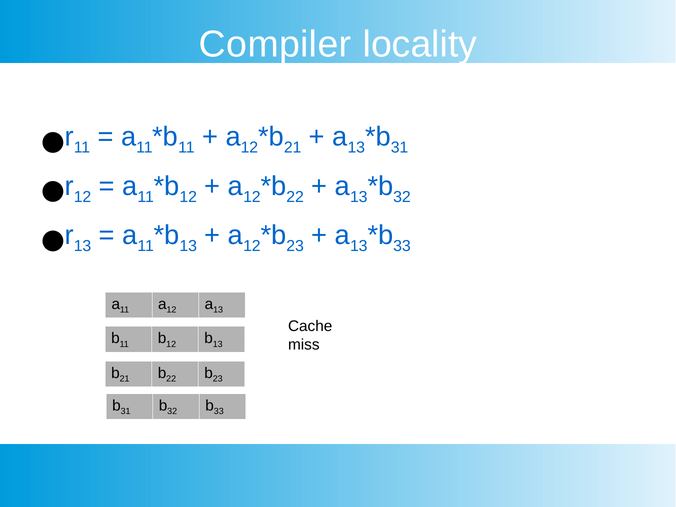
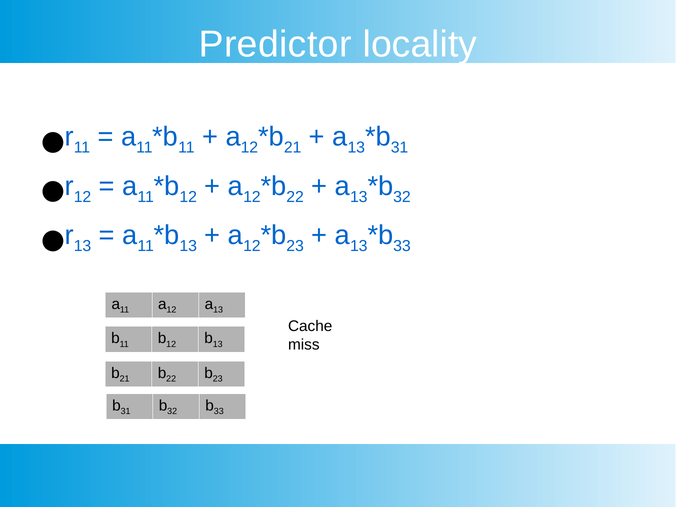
Compiler: Compiler -> Predictor (275, 44)
